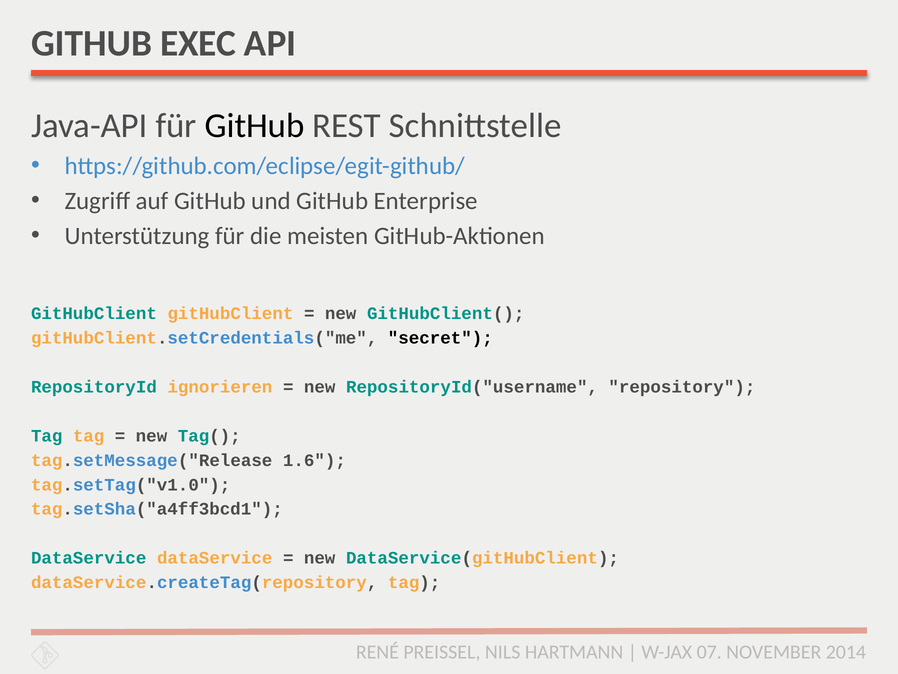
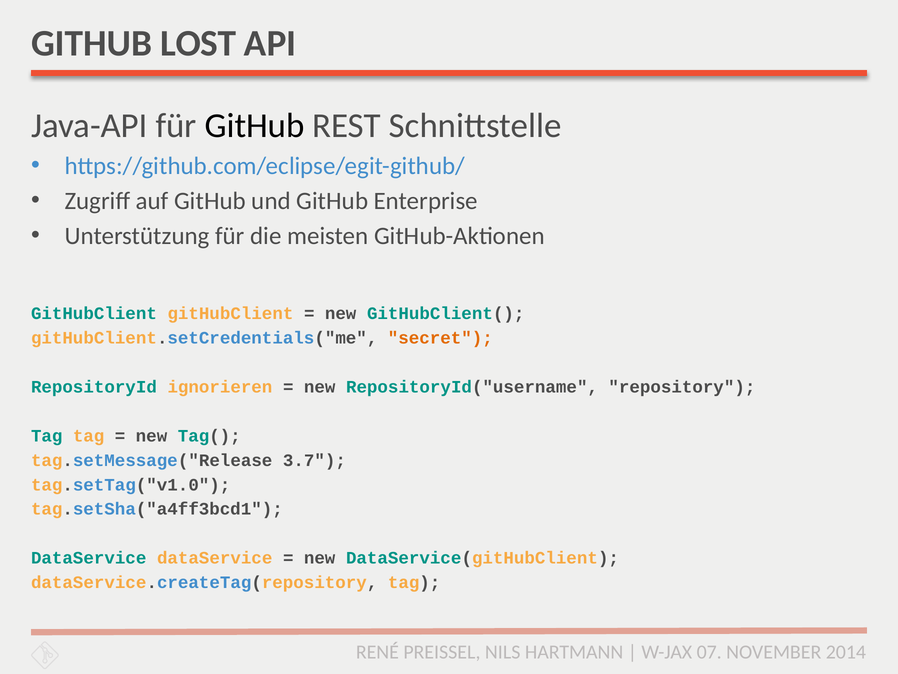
EXEC: EXEC -> LOST (198, 43)
secret colour: black -> orange (440, 338)
1.6: 1.6 -> 3.7 (314, 460)
